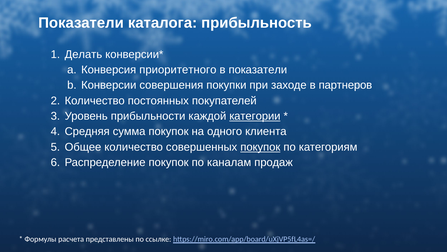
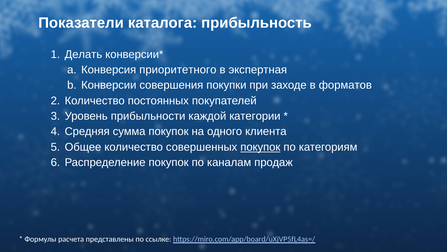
в показатели: показатели -> экспертная (258, 70)
партнеров: партнеров -> форматов (345, 85)
категории underline: present -> none (255, 116)
